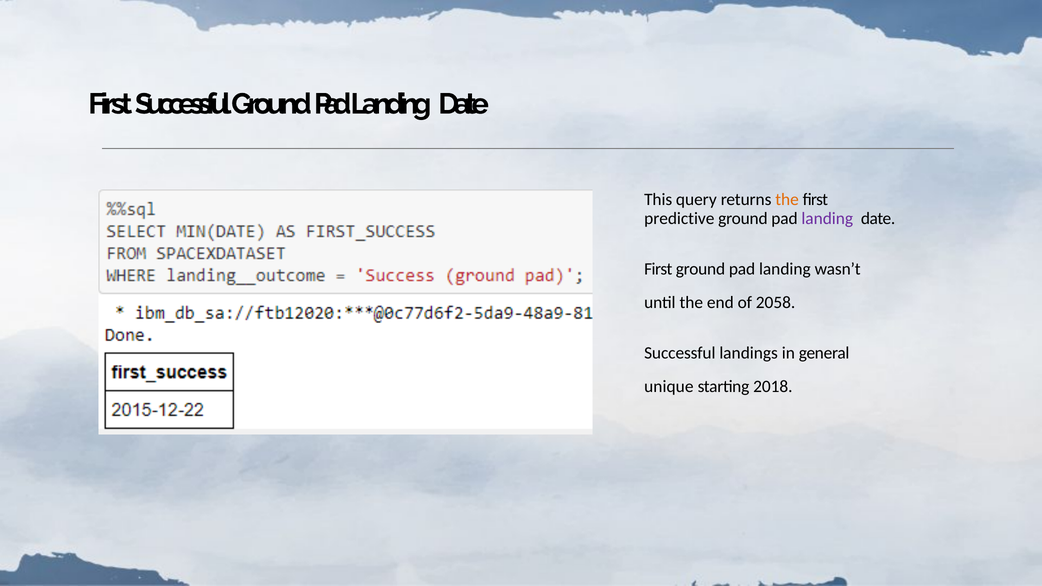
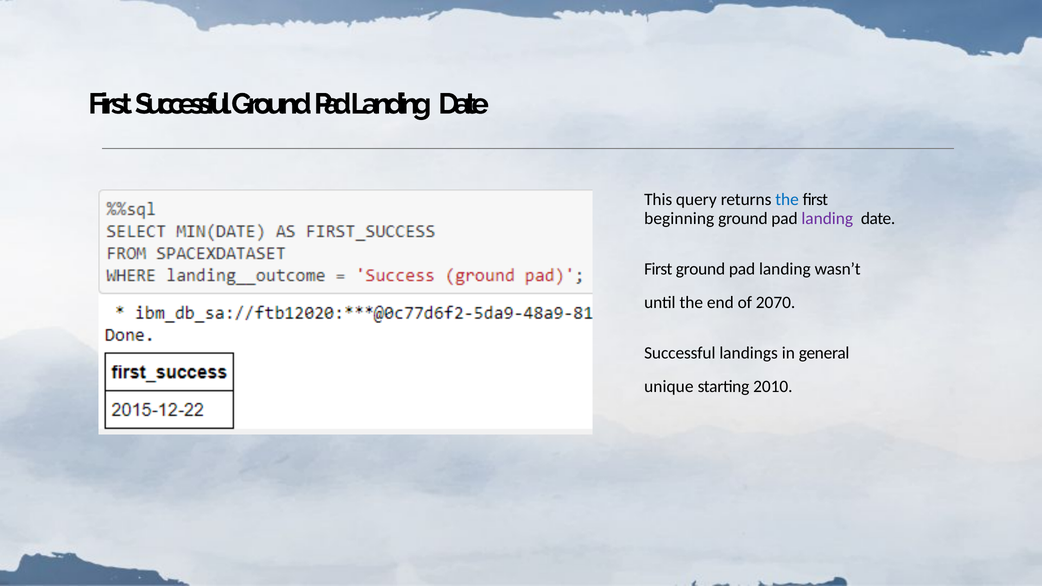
the colour: orange -> blue (787, 199)
predictive: predictive -> beginning (679, 218)
2058: 2058 -> 2070 (776, 303)
2018: 2018 -> 2010 (773, 387)
